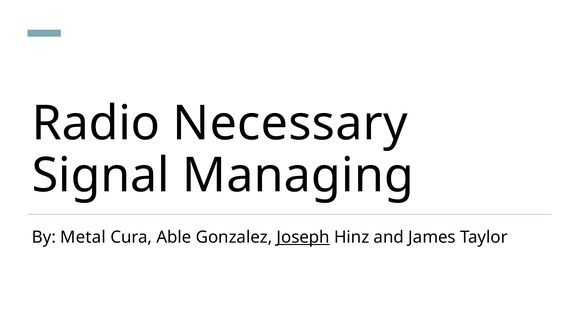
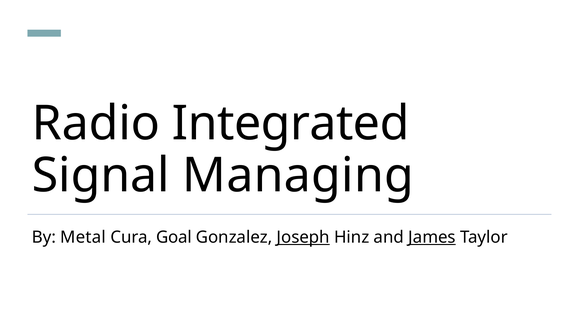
Necessary: Necessary -> Integrated (291, 123)
Able: Able -> Goal (174, 237)
James underline: none -> present (432, 237)
